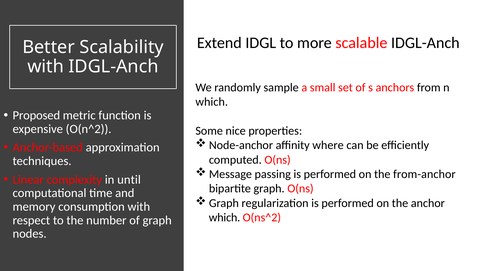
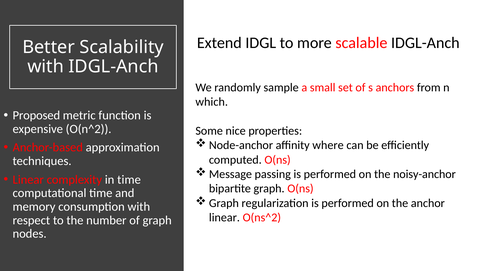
from-anchor: from-anchor -> noisy-anchor (424, 174)
in until: until -> time (129, 179)
which: which -> linear (224, 217)
